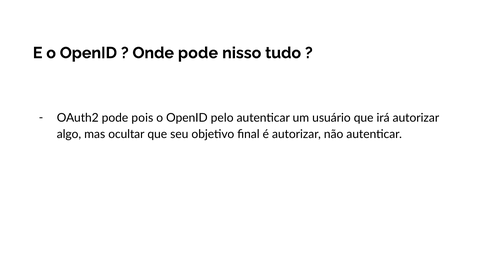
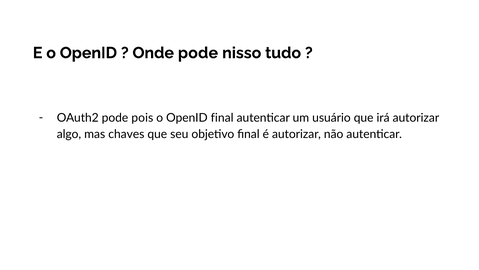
OpenID pelo: pelo -> final (222, 118)
ocultar: ocultar -> chaves (126, 134)
